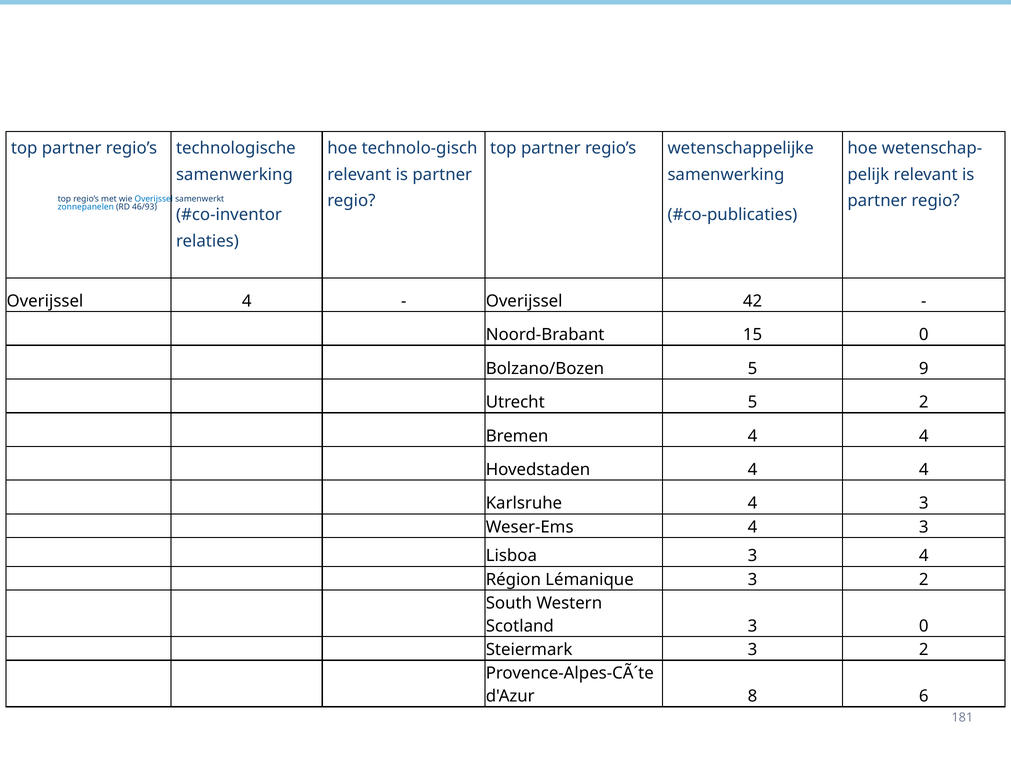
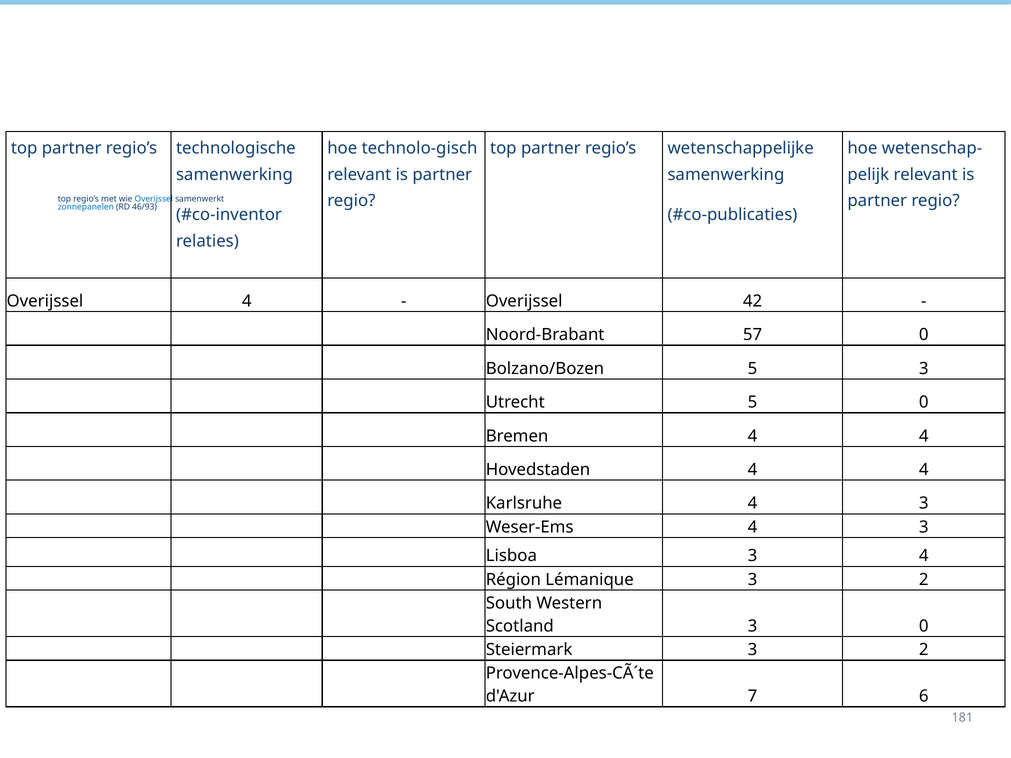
15: 15 -> 57 (753, 335)
5 9: 9 -> 3 (924, 369)
5 2: 2 -> 0 (924, 402)
8: 8 -> 7 (753, 697)
